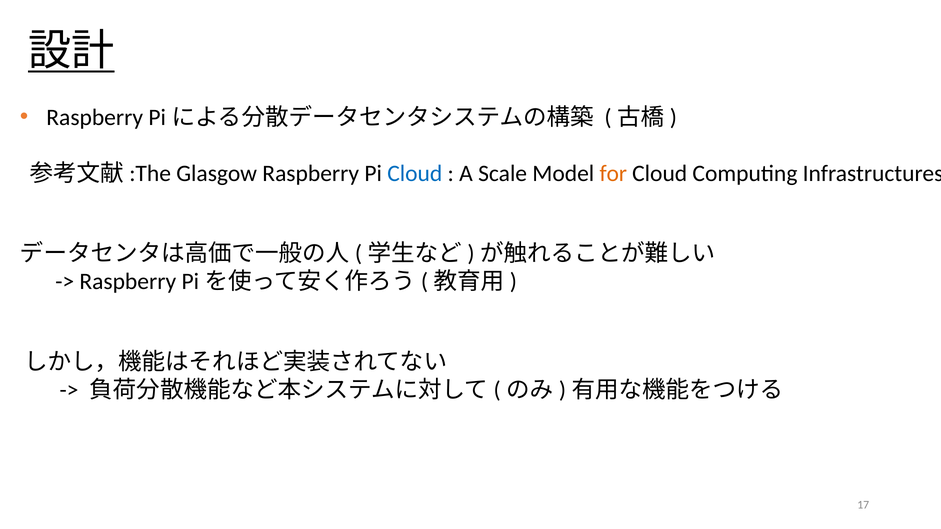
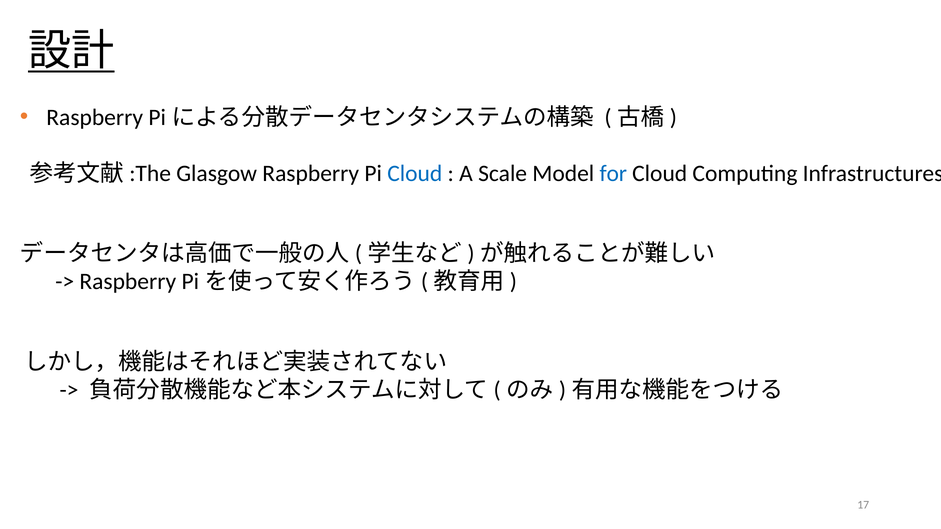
for colour: orange -> blue (613, 173)
